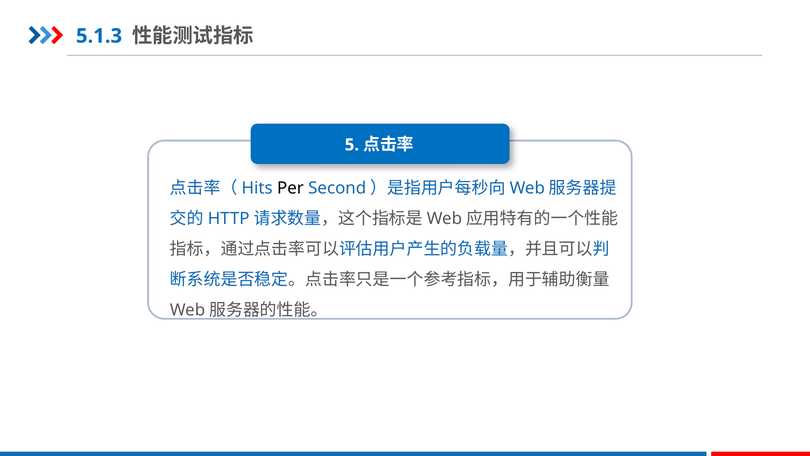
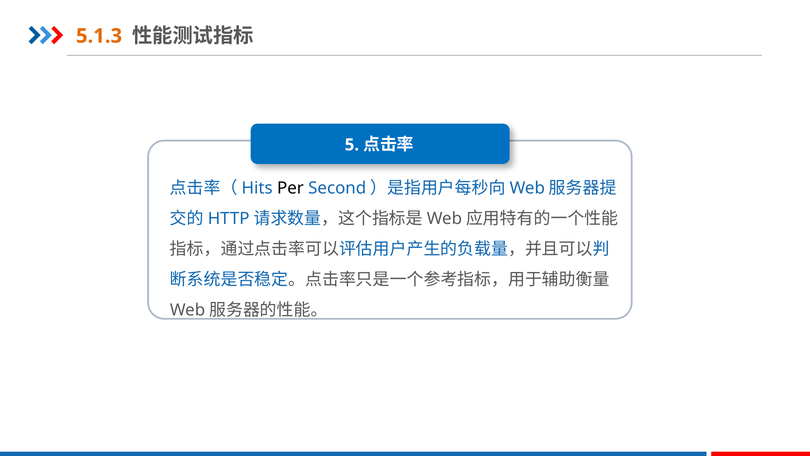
5.1.3 colour: blue -> orange (99, 36)
